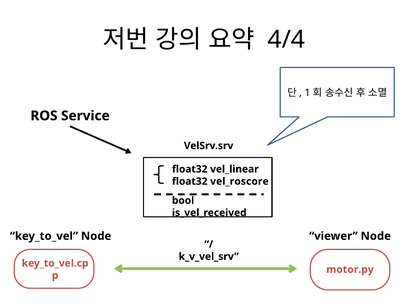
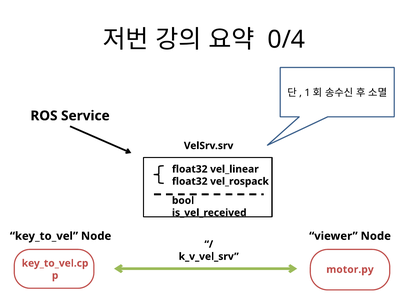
4/4: 4/4 -> 0/4 (286, 39)
vel_roscore: vel_roscore -> vel_rospack (240, 181)
